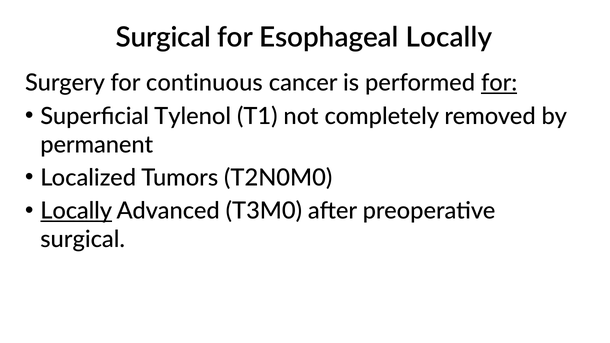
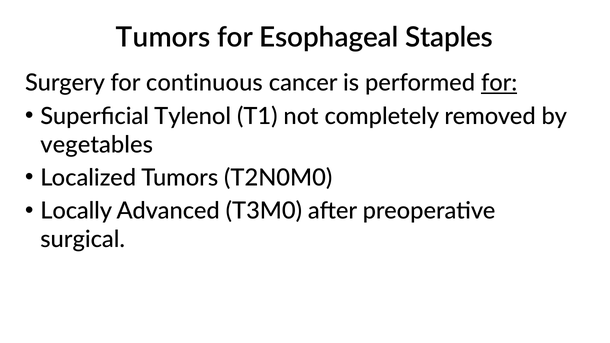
Surgical: Surgical -> Tumors (163, 38)
Esophageal Locally: Locally -> Staples (449, 38)
permanent: permanent -> vegetables (97, 145)
Locally underline: present -> none (76, 211)
